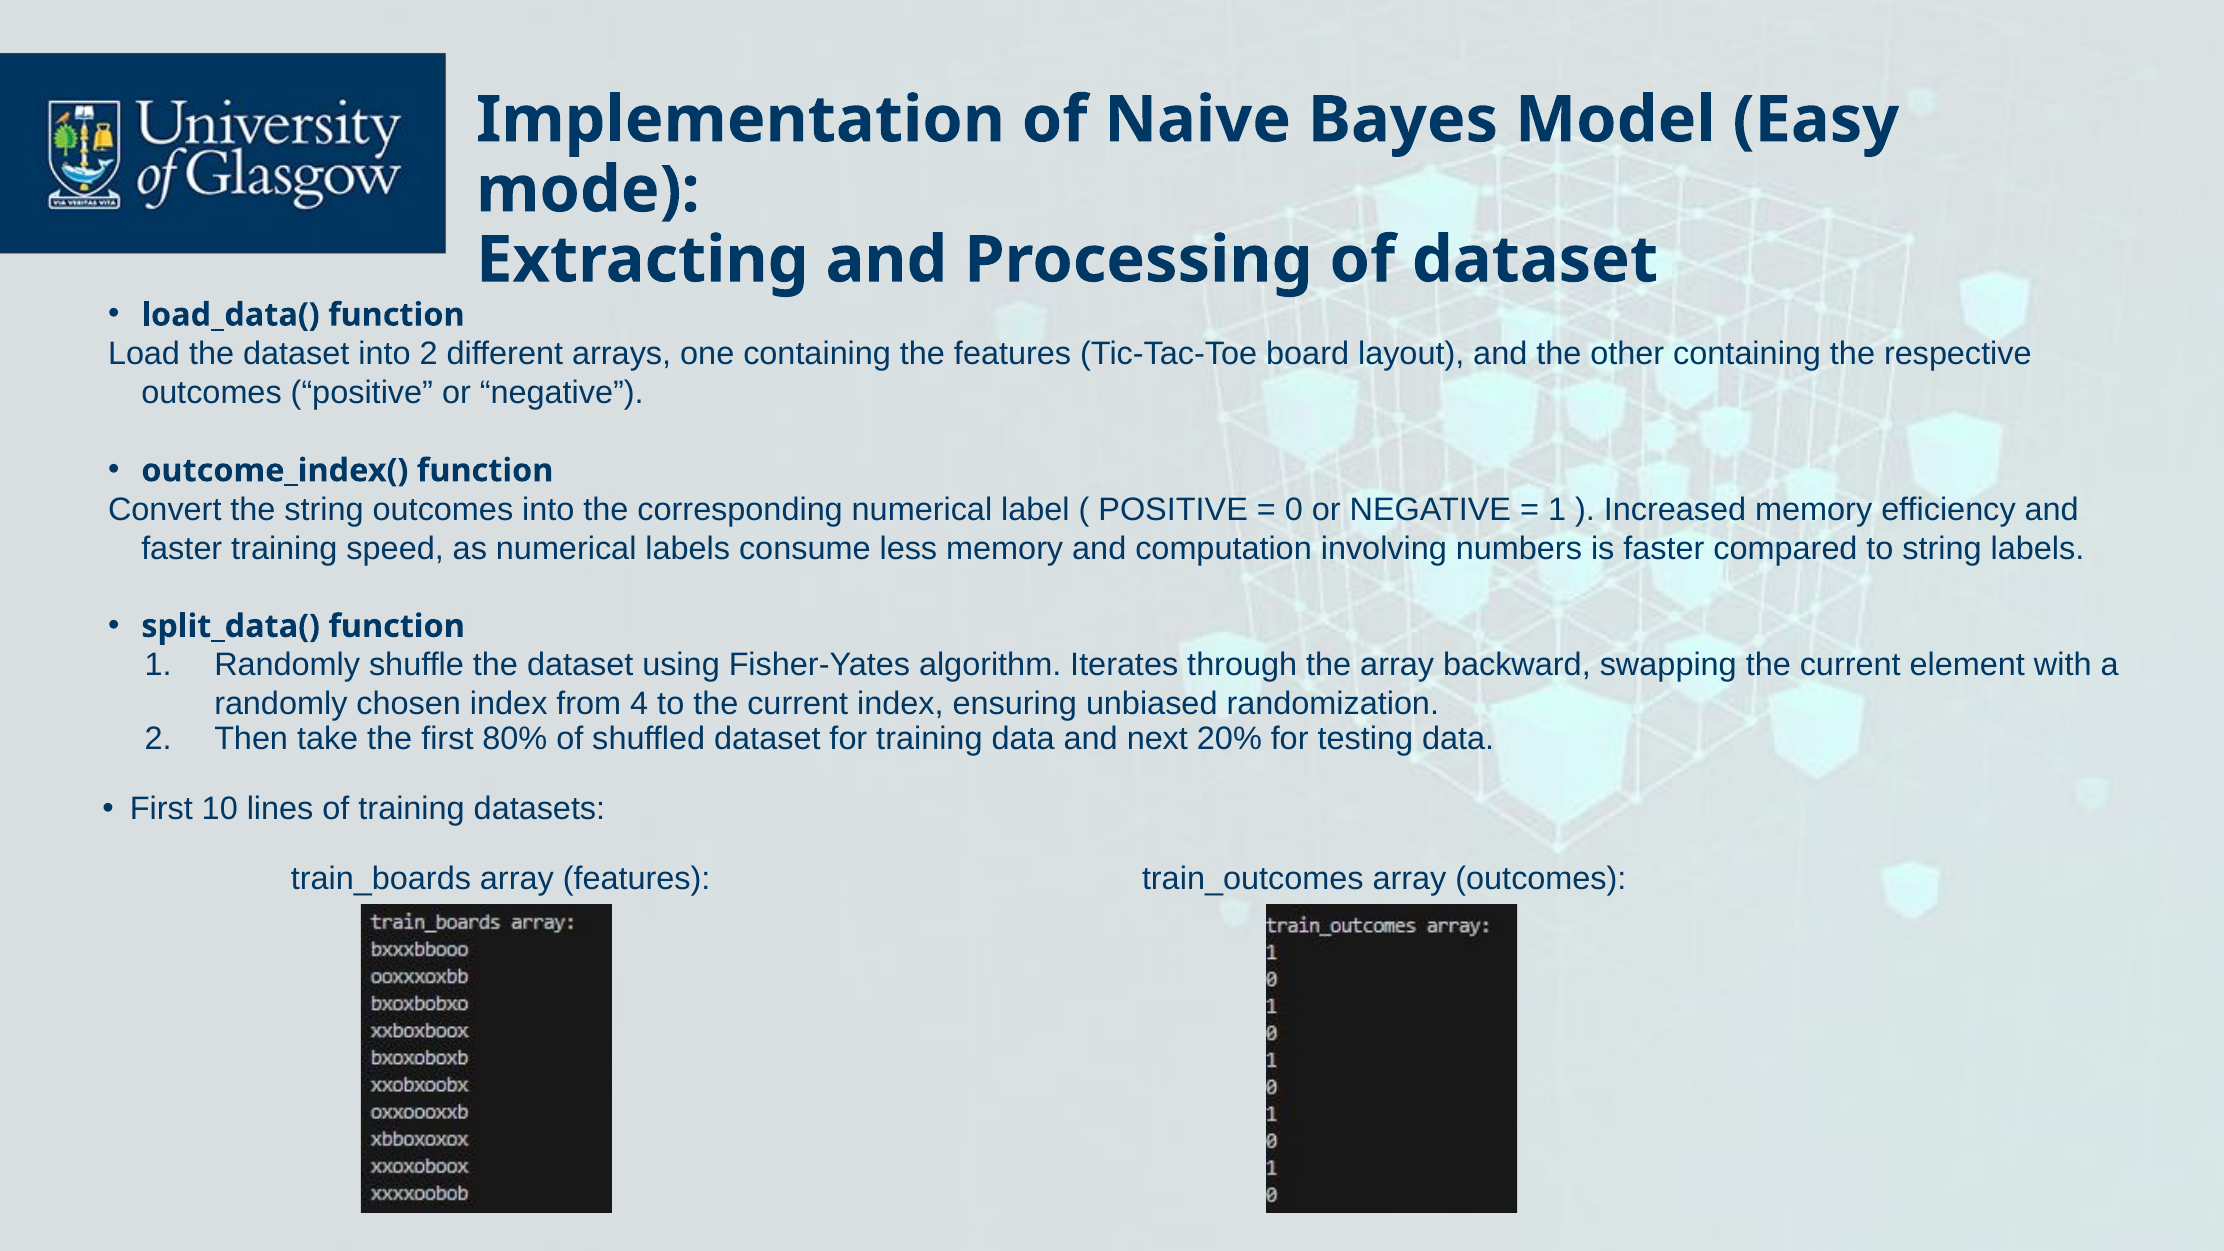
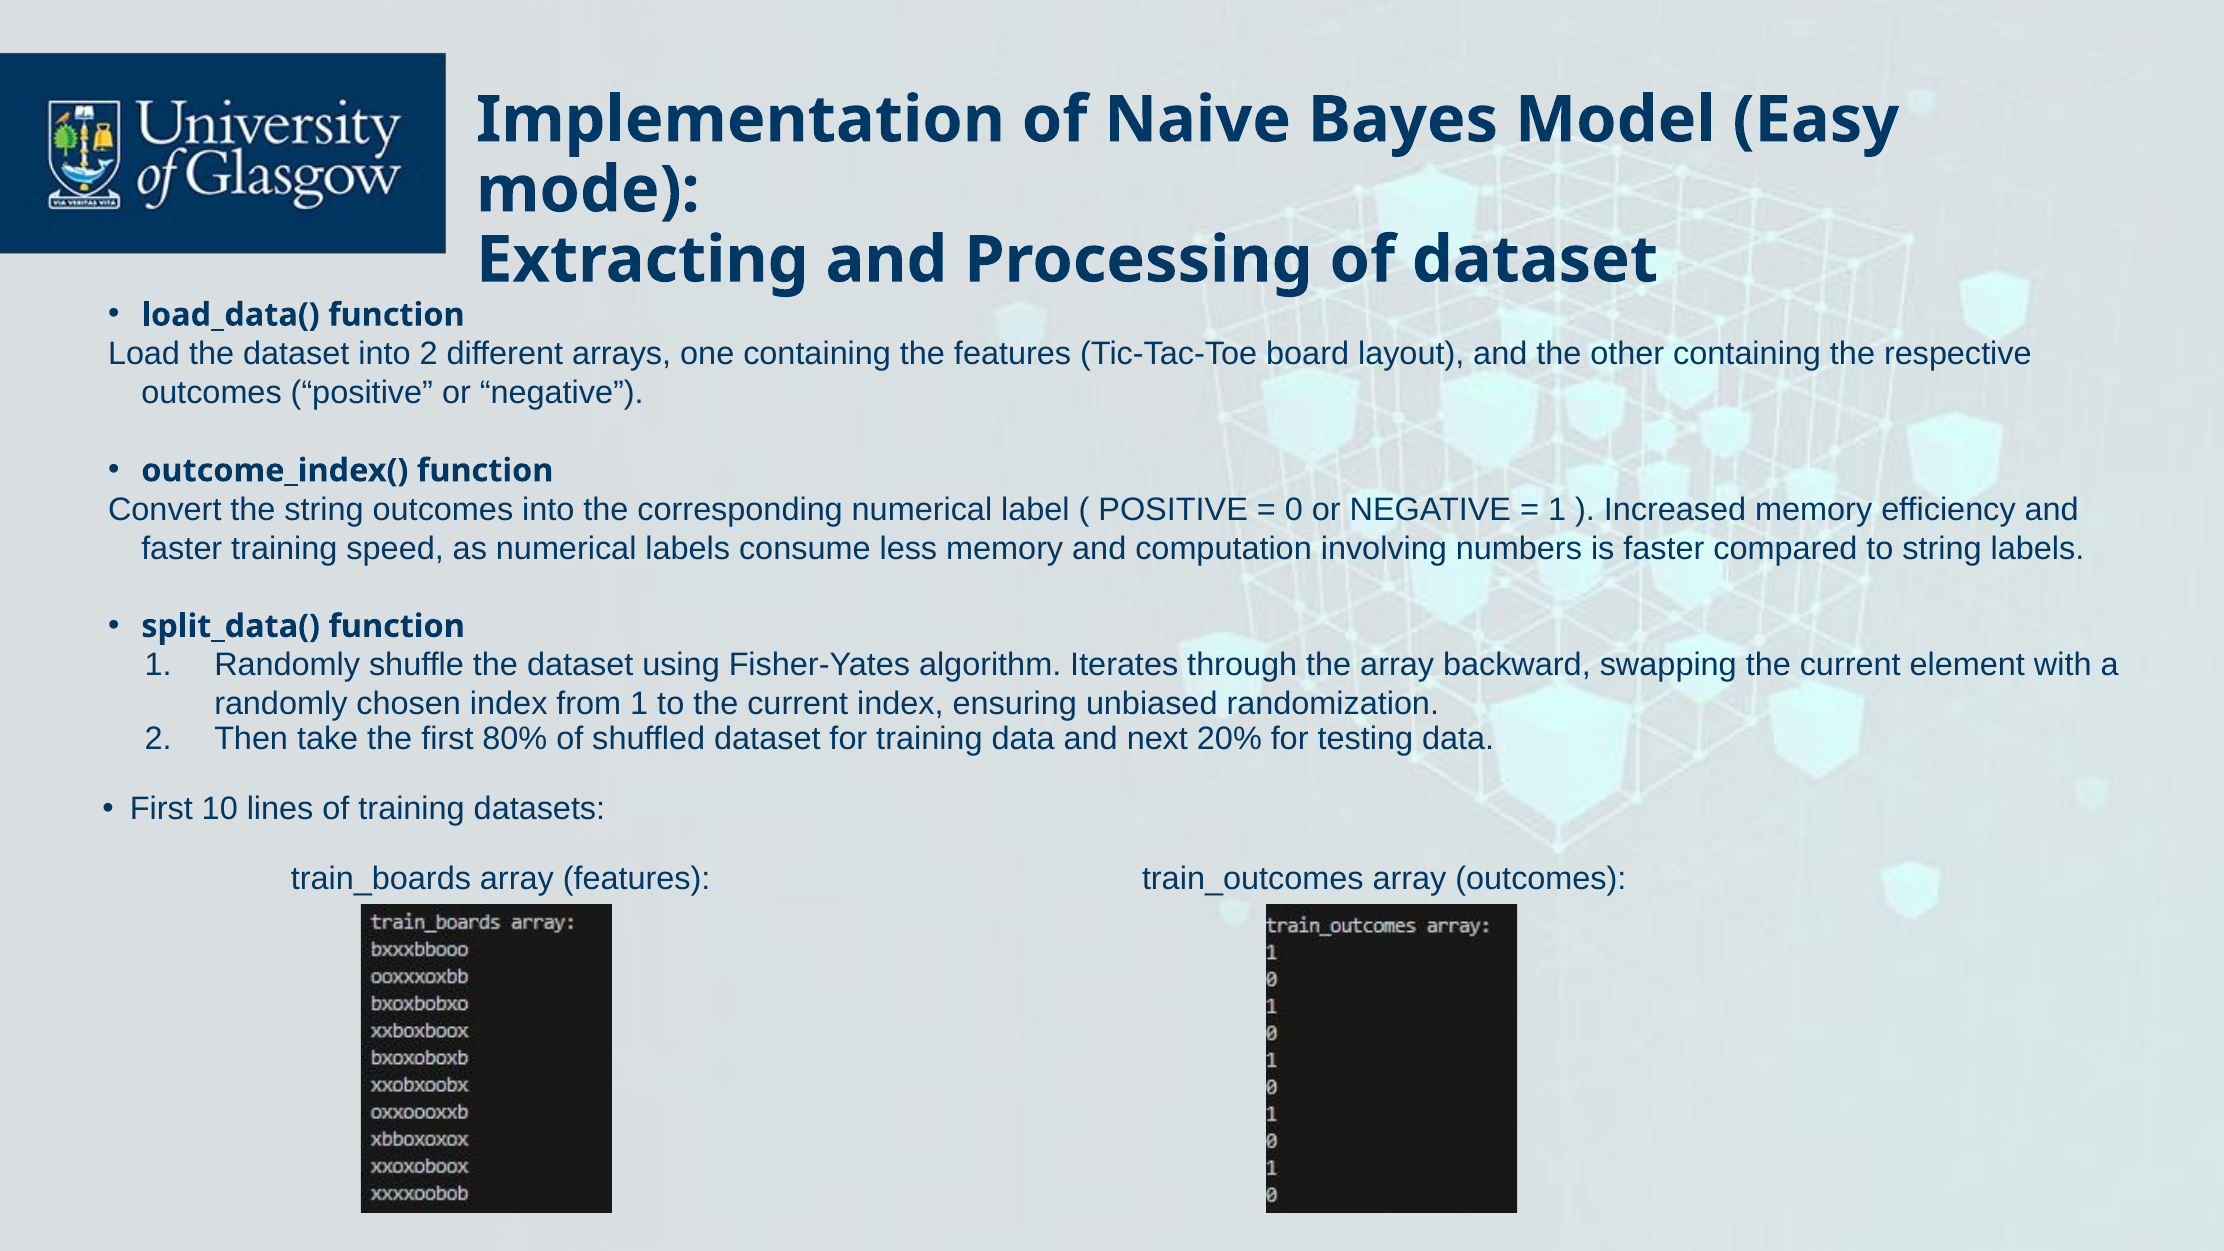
from 4: 4 -> 1 (639, 704)
